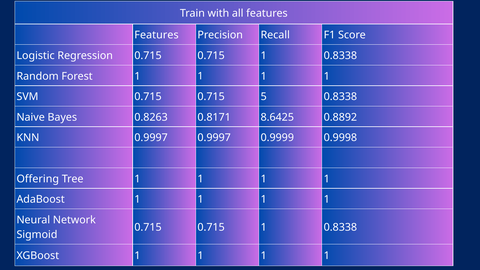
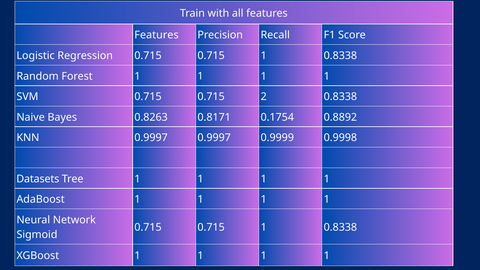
5: 5 -> 2 (264, 97)
8.6425: 8.6425 -> 0.1754 (277, 117)
Offering: Offering -> Datasets (38, 179)
